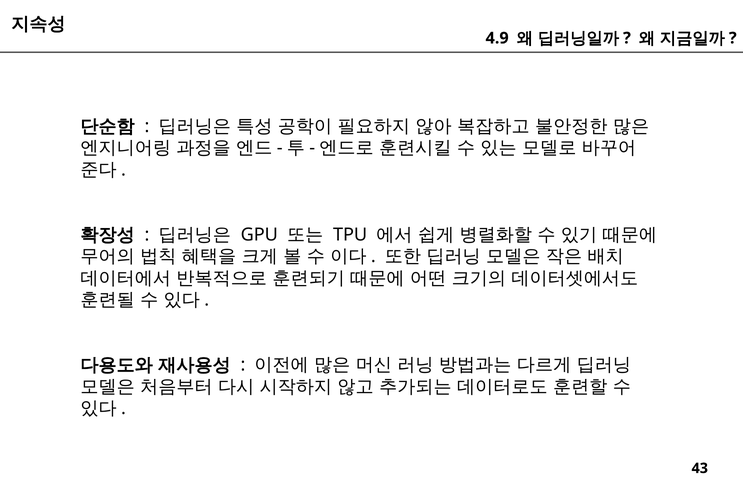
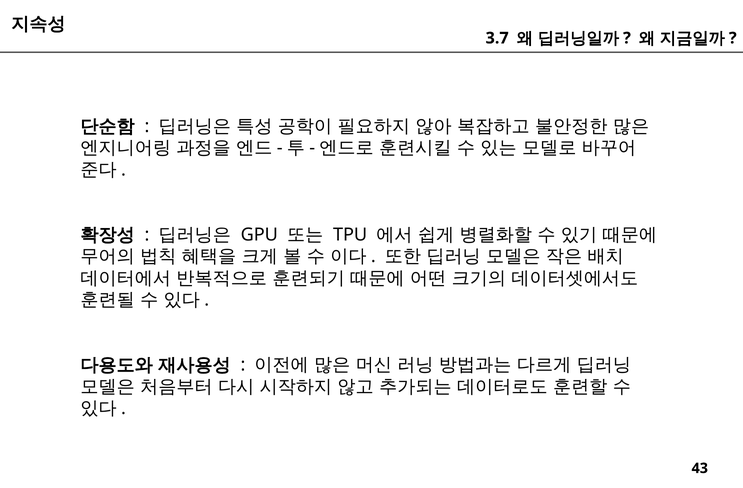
4.9: 4.9 -> 3.7 (497, 38)
